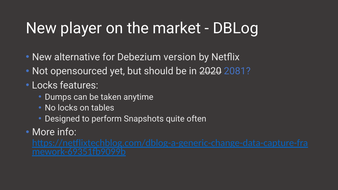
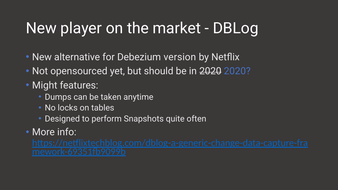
2020 2081: 2081 -> 2020 (237, 71)
Locks: Locks -> Might (45, 85)
